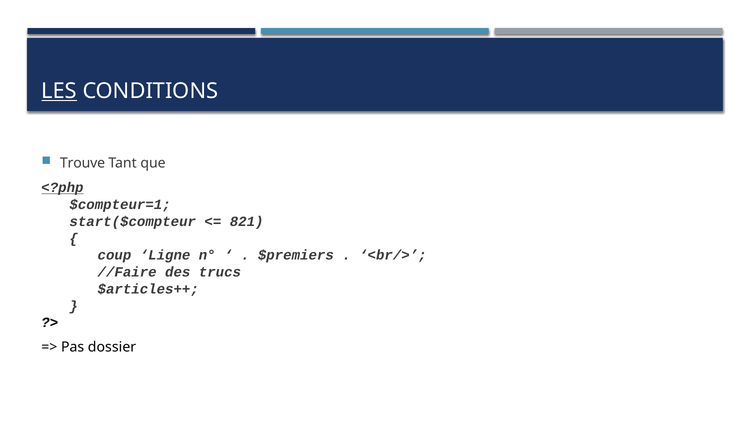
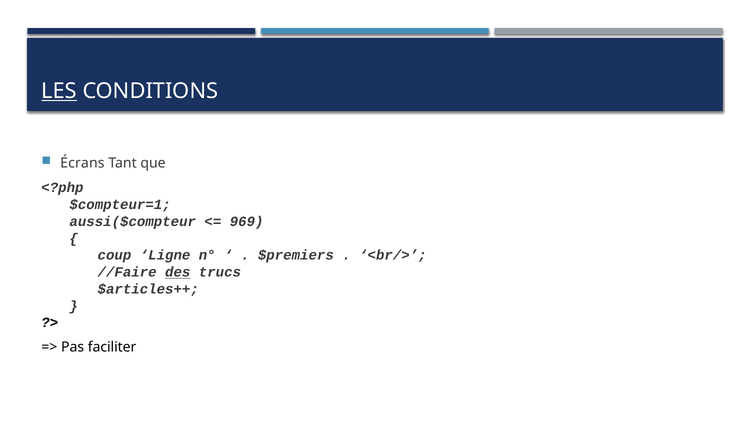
Trouve: Trouve -> Écrans (82, 163)
<?php underline: present -> none (62, 188)
start($compteur: start($compteur -> aussi($compteur (133, 221)
821: 821 -> 969 (247, 221)
des underline: none -> present (178, 272)
dossier: dossier -> faciliter (112, 347)
